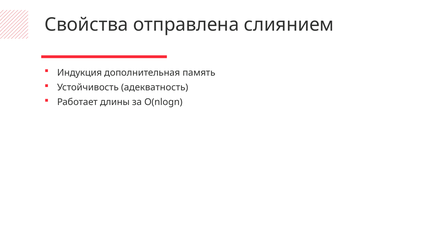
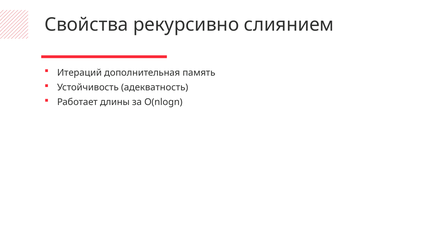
отправлена: отправлена -> рекурсивно (186, 25)
Индукция: Индукция -> Итераций (79, 73)
